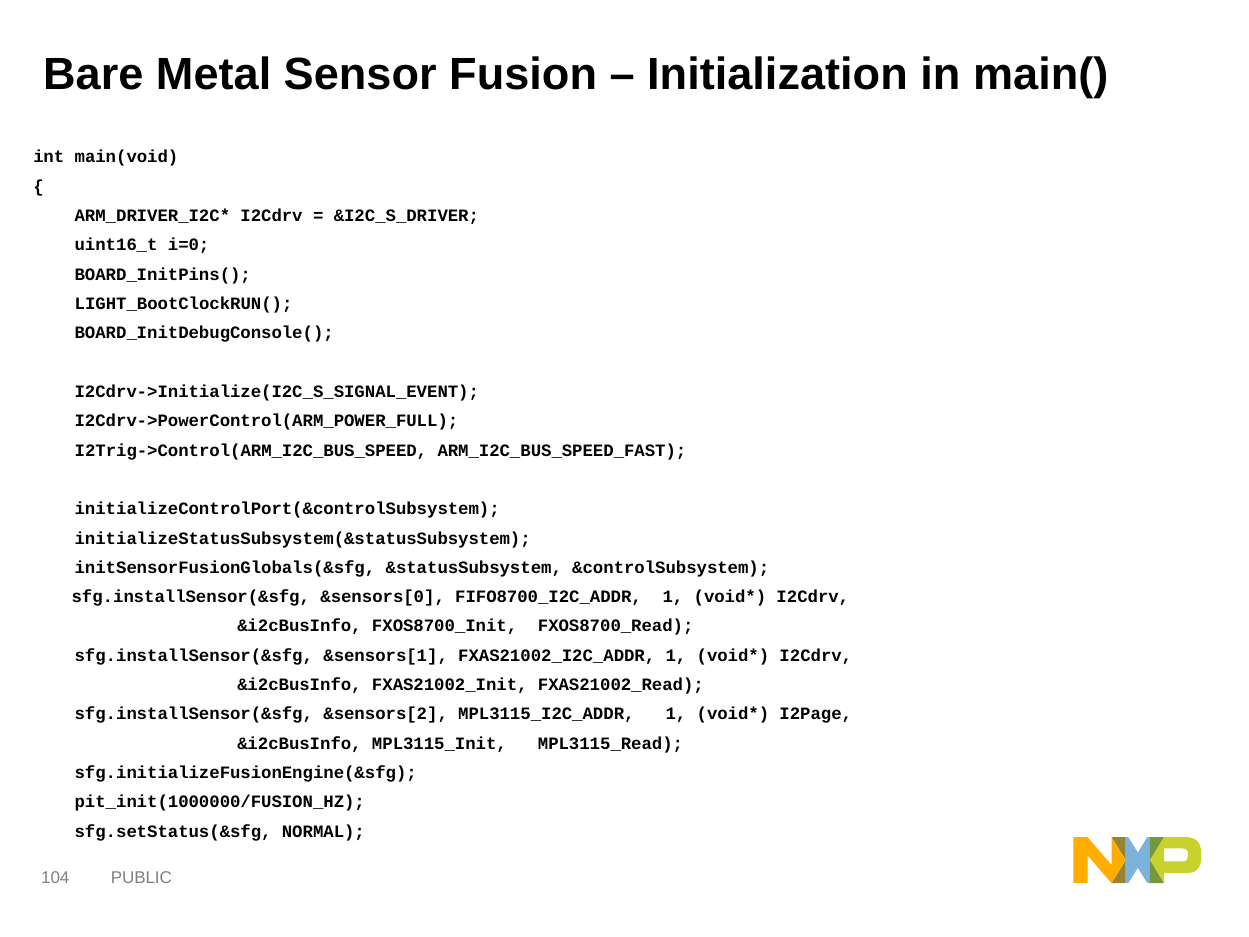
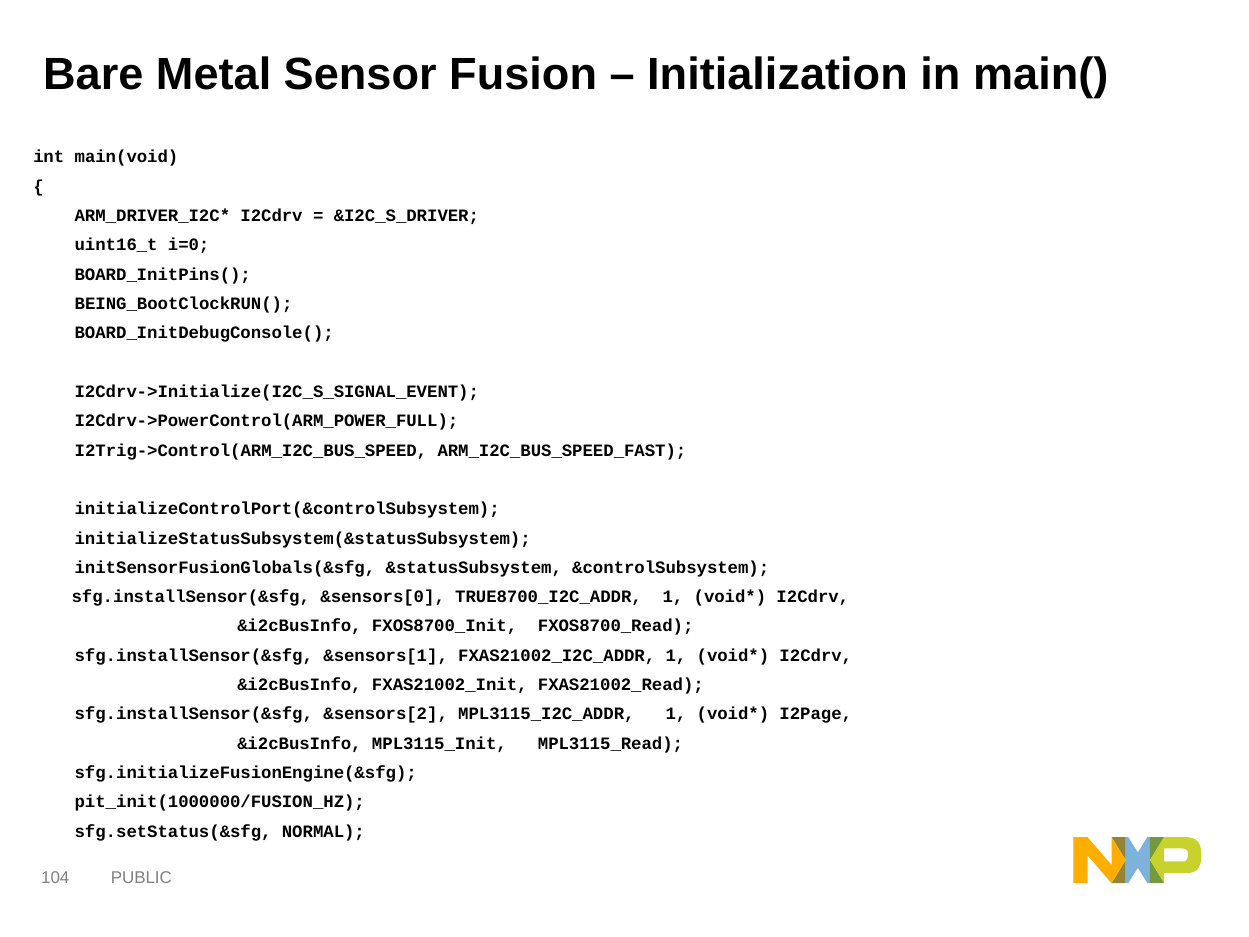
LIGHT_BootClockRUN(: LIGHT_BootClockRUN( -> BEING_BootClockRUN( (184, 304)
FIFO8700_I2C_ADDR: FIFO8700_I2C_ADDR -> TRUE8700_I2C_ADDR (549, 597)
